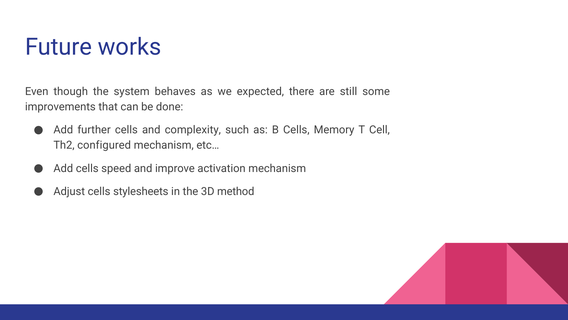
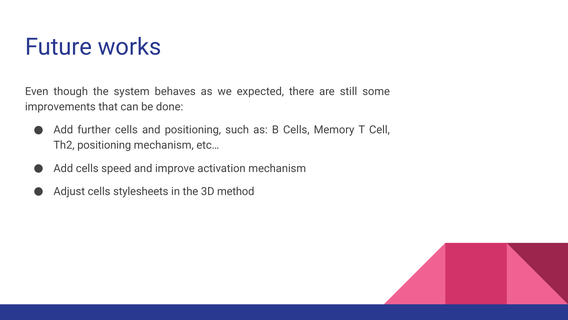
and complexity: complexity -> positioning (193, 130)
Th2 configured: configured -> positioning (104, 145)
